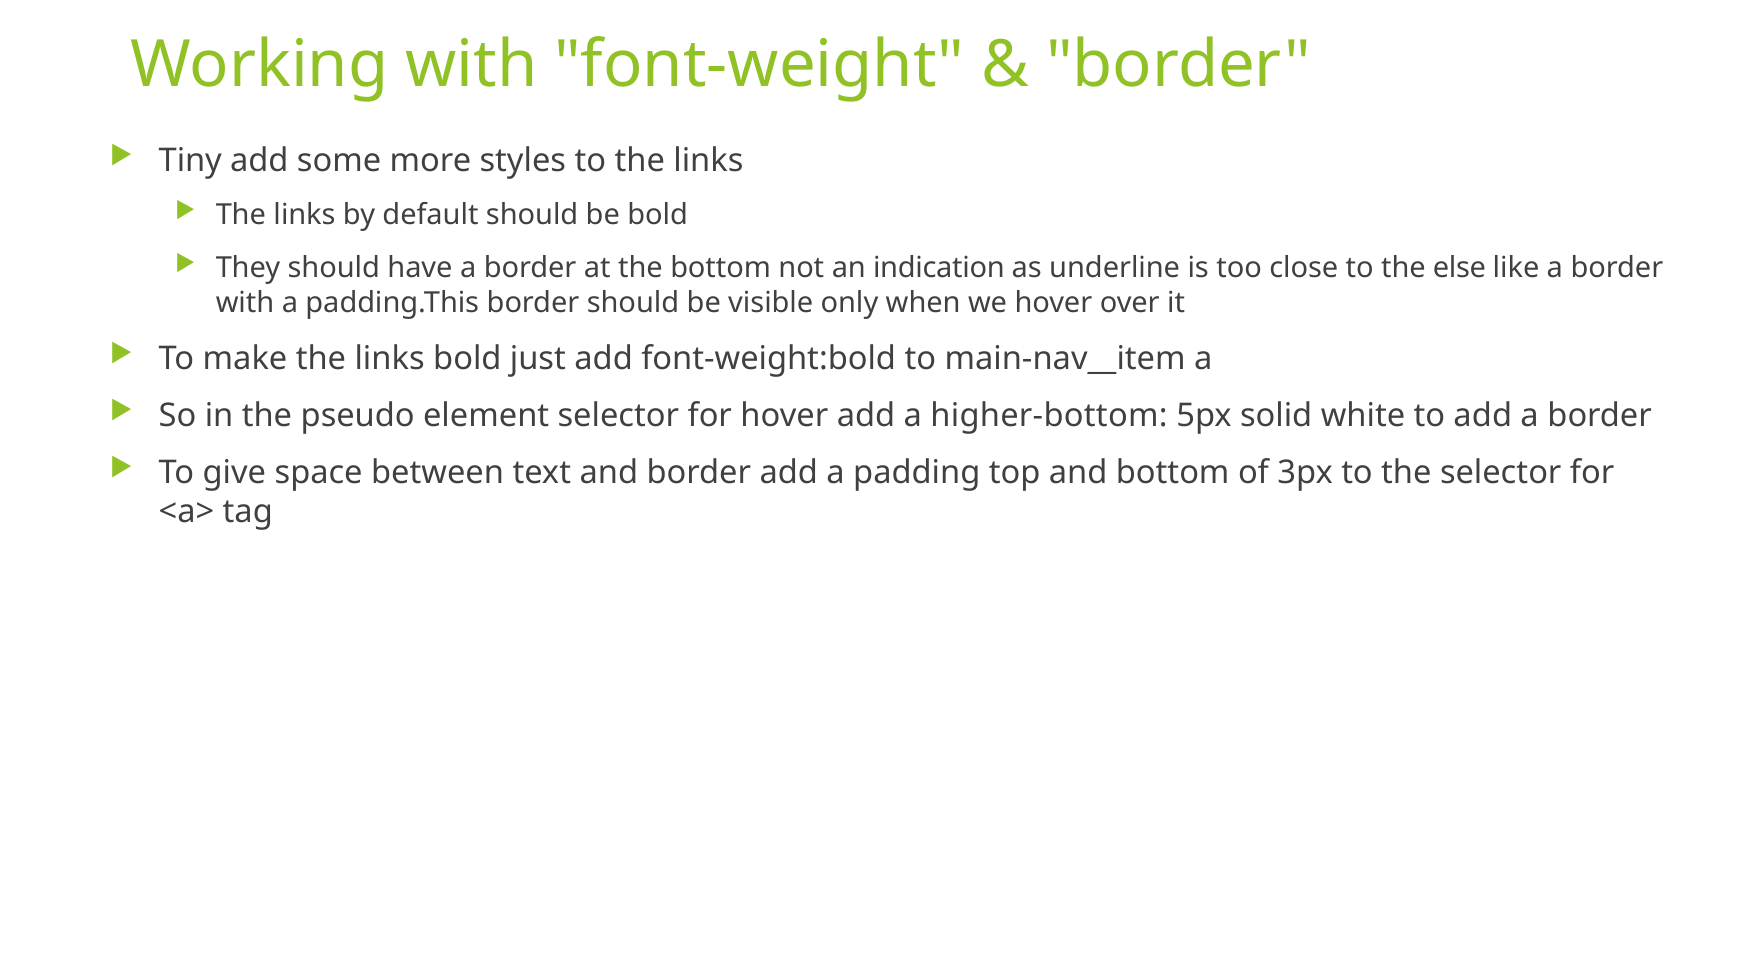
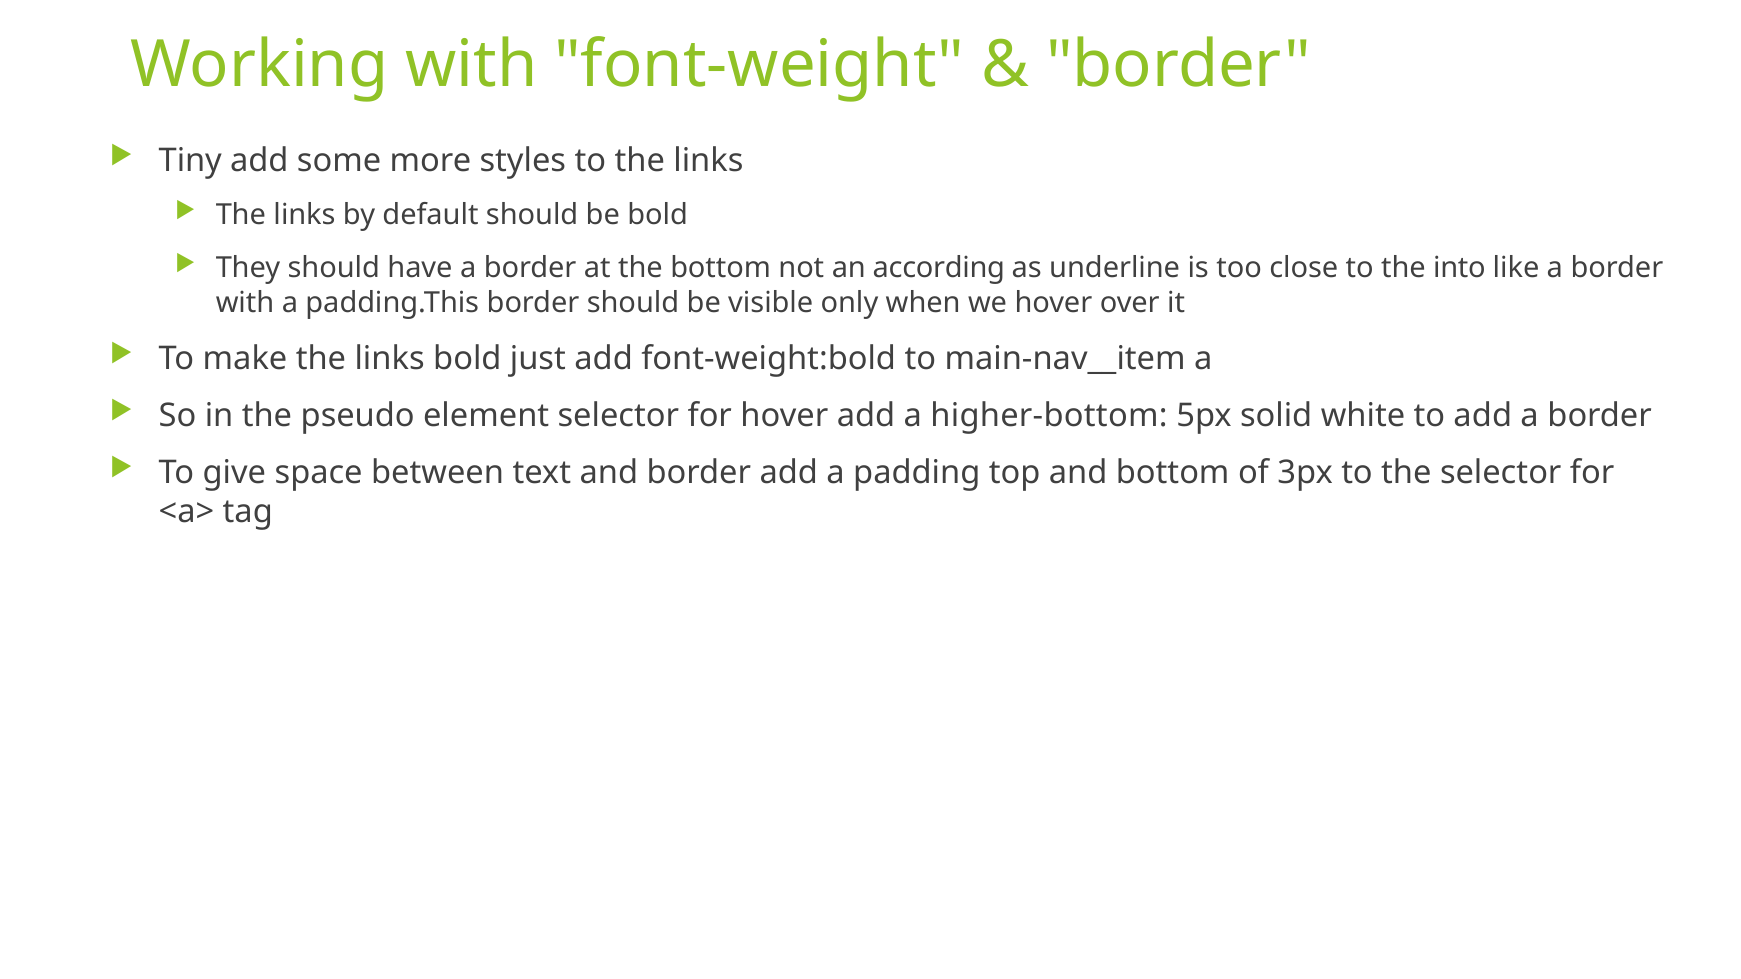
indication: indication -> according (939, 268)
else: else -> into (1459, 268)
